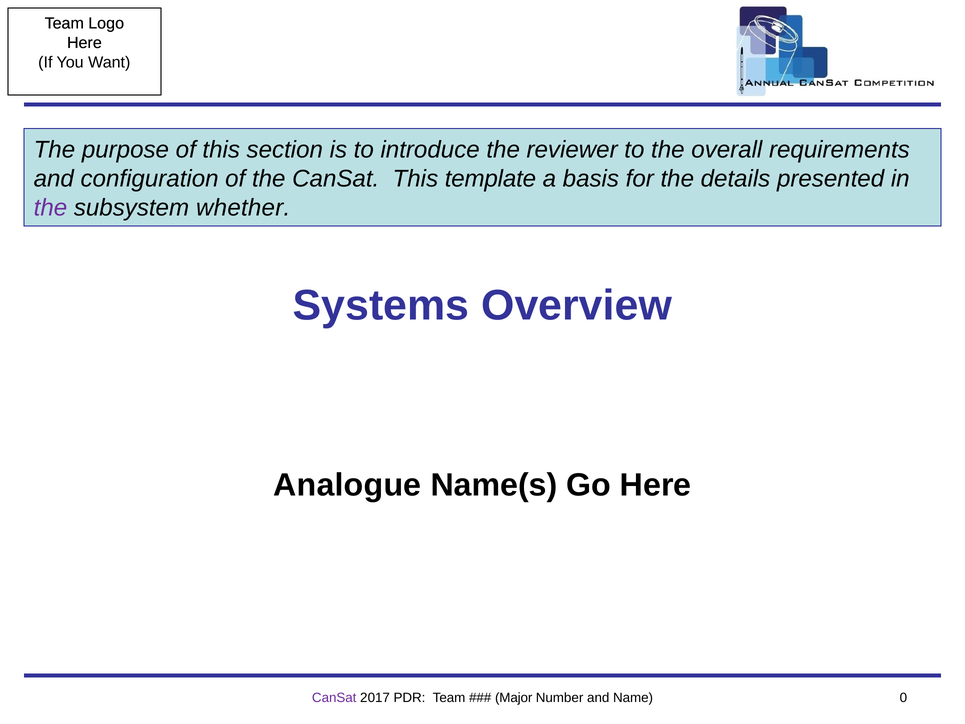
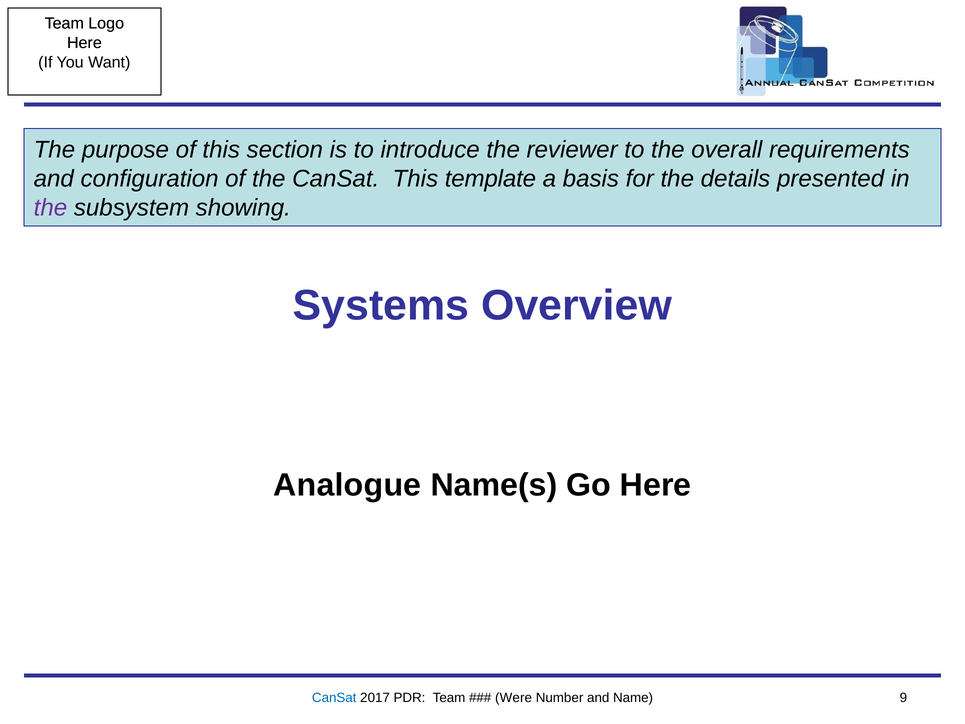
whether: whether -> showing (243, 208)
CanSat colour: purple -> blue (334, 697)
Major: Major -> Were (514, 697)
0: 0 -> 9 (903, 697)
